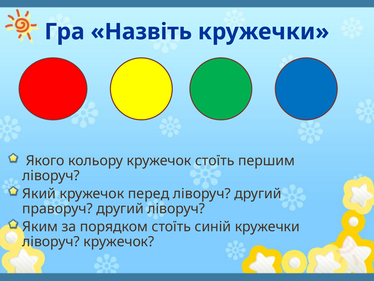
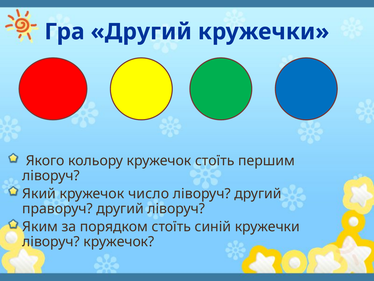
Гра Назвіть: Назвіть -> Другий (141, 32)
перед: перед -> число (149, 193)
